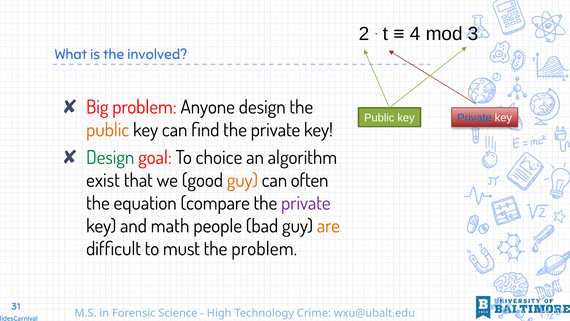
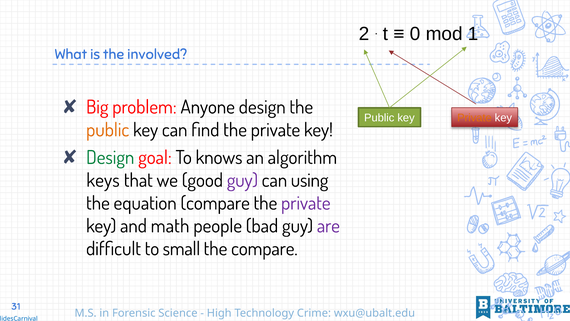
4: 4 -> 0 (415, 34)
3: 3 -> 1 (473, 34)
Private colour: blue -> orange (474, 118)
choice: choice -> knows (219, 157)
exist: exist -> keys (103, 180)
guy colour: orange -> purple (242, 180)
often: often -> using (310, 180)
are colour: orange -> purple (328, 226)
must: must -> small (181, 249)
the problem: problem -> compare (264, 249)
